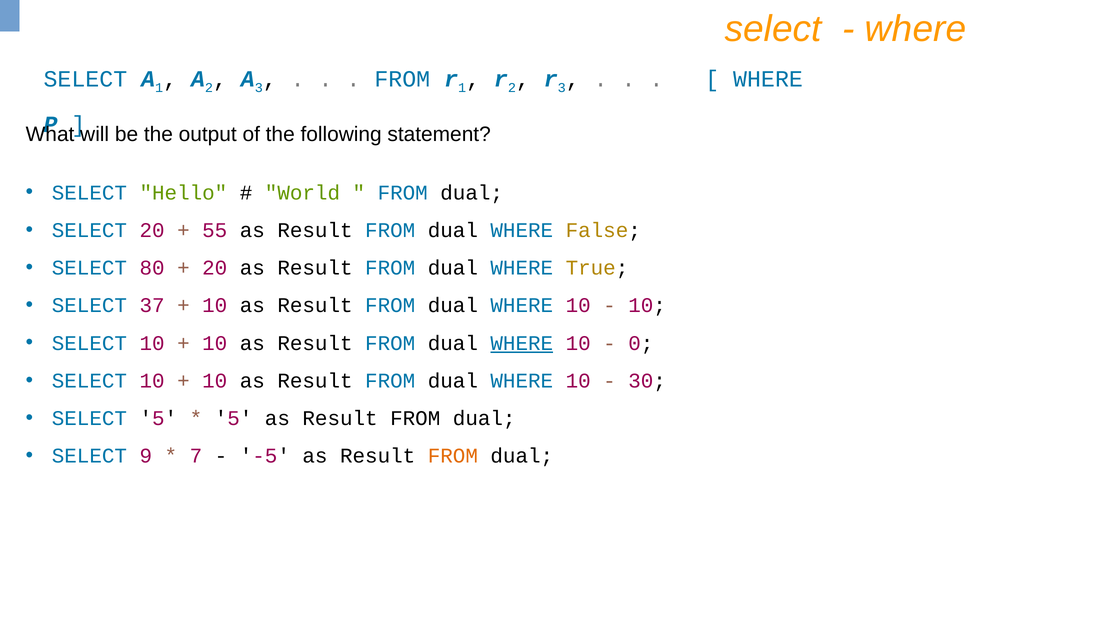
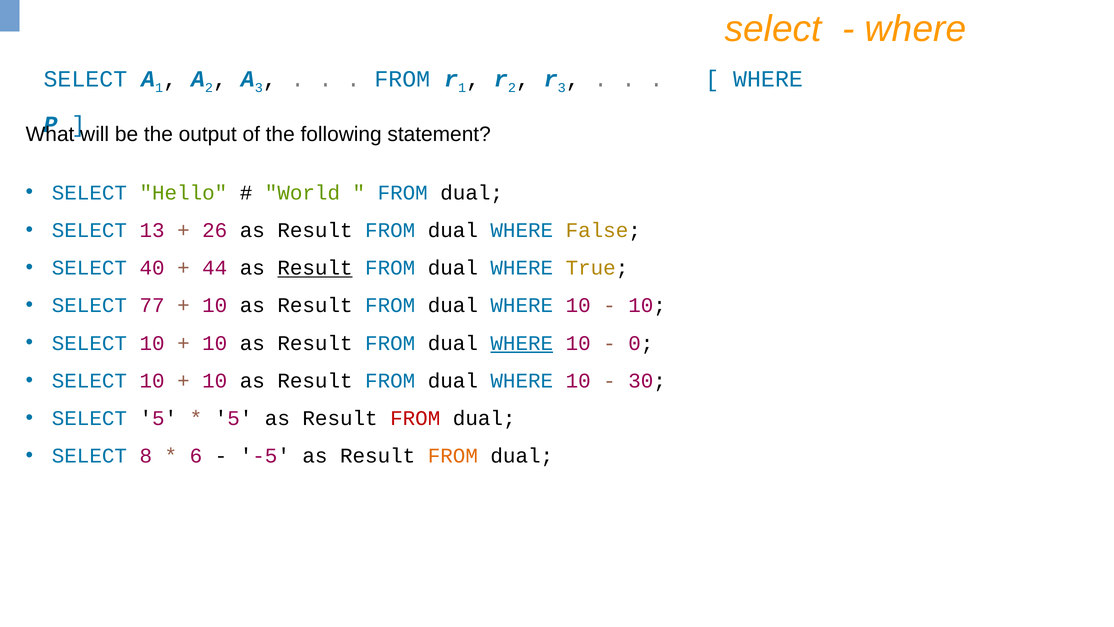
SELECT 20: 20 -> 13 (152, 230)
55: 55 -> 26 (215, 230)
80: 80 -> 40 (152, 268)
20: 20 -> 44 (215, 268)
Result underline: none -> present (315, 268)
37: 37 -> 77 (152, 305)
FROM colour: black -> red (415, 418)
9: 9 -> 8 (146, 456)
7: 7 -> 6 (196, 456)
